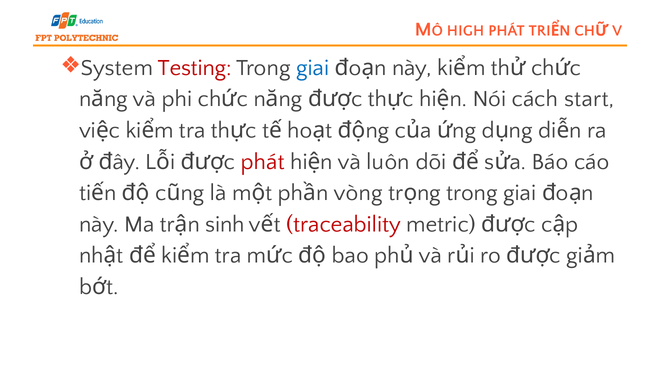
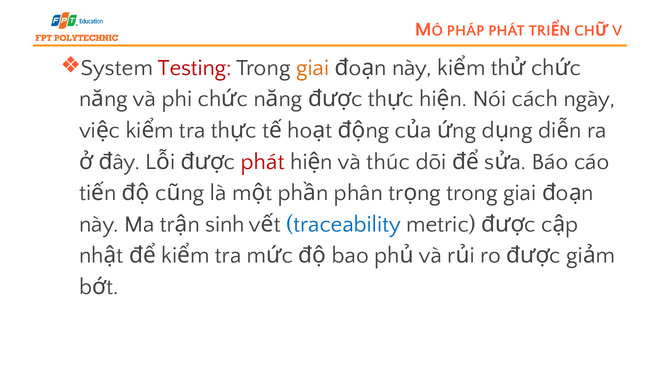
HIGH: HIGH -> PHÁP (466, 31)
giai colour: blue -> orange (313, 68)
start: start -> ngày (589, 99)
luôn: luôn -> thúc (388, 162)
vòng: vòng -> phân (358, 193)
traceability colour: red -> blue (344, 224)
